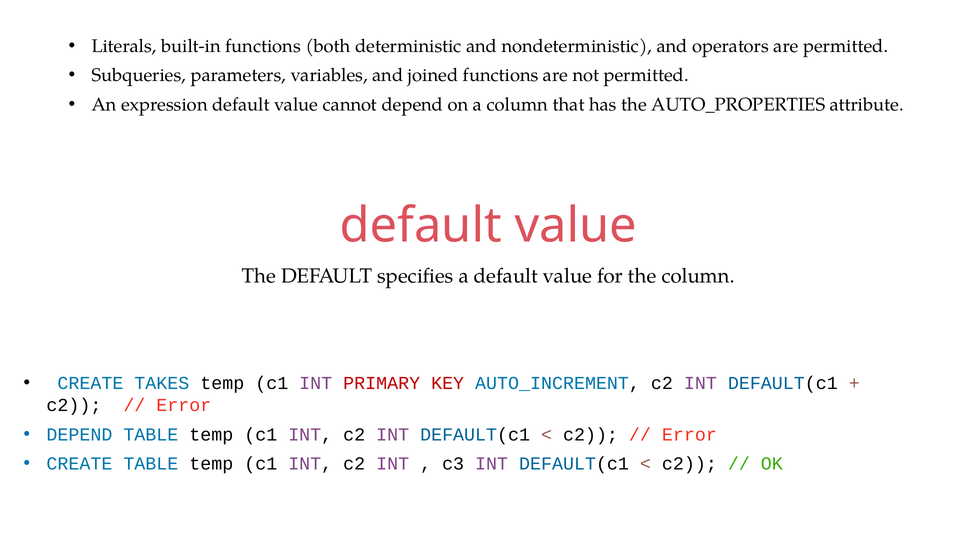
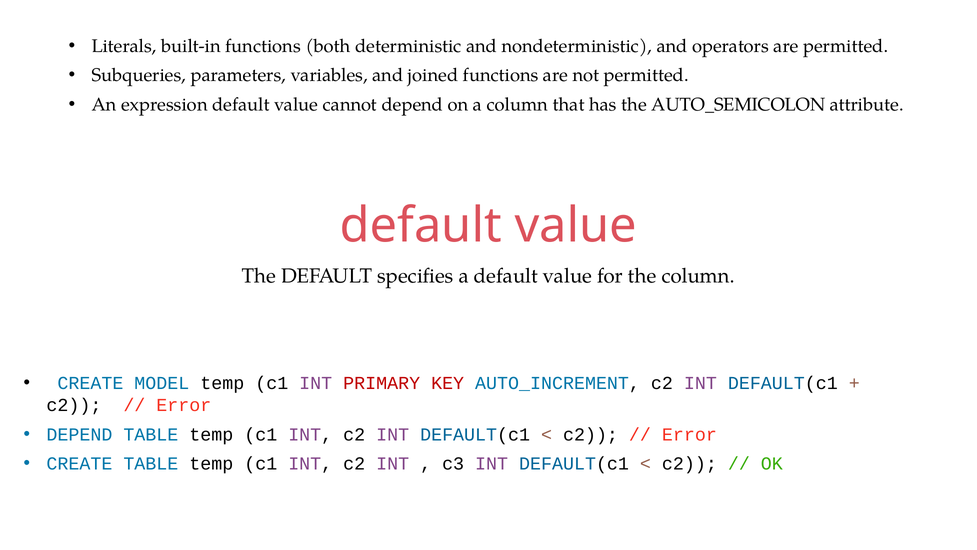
AUTO_PROPERTIES: AUTO_PROPERTIES -> AUTO_SEMICOLON (738, 105)
TAKES: TAKES -> MODEL (162, 383)
